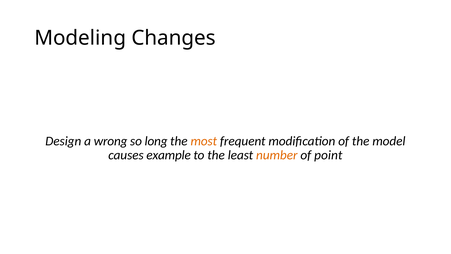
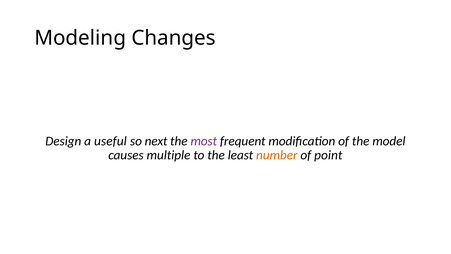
wrong: wrong -> useful (110, 141)
long: long -> next (156, 141)
most colour: orange -> purple (204, 141)
example: example -> multiple (169, 155)
